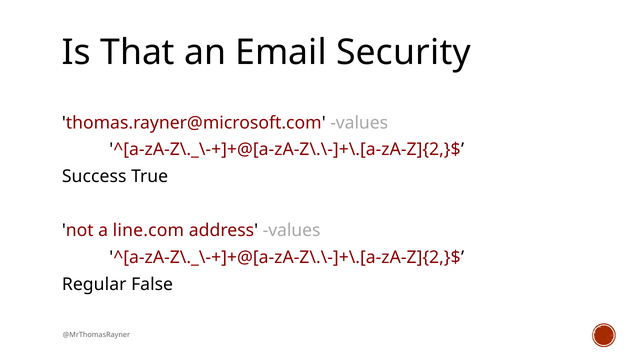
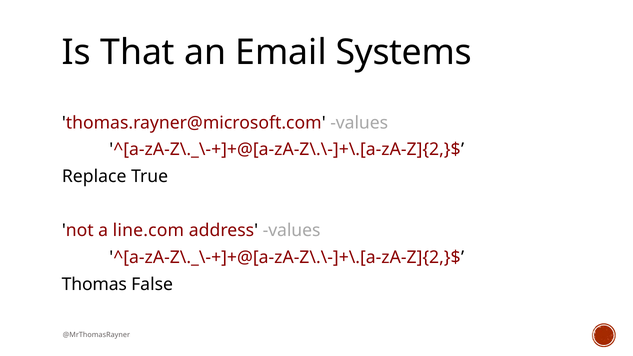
Security: Security -> Systems (404, 53)
Success: Success -> Replace (94, 177)
Regular: Regular -> Thomas (94, 284)
